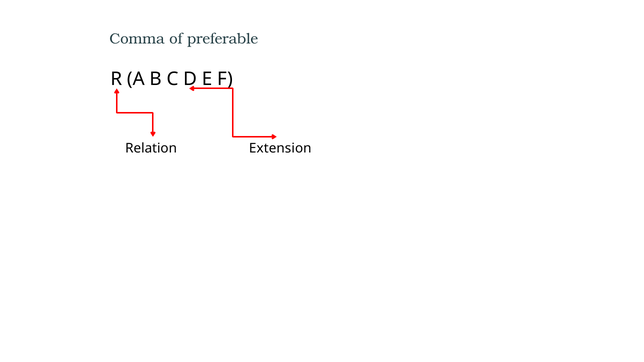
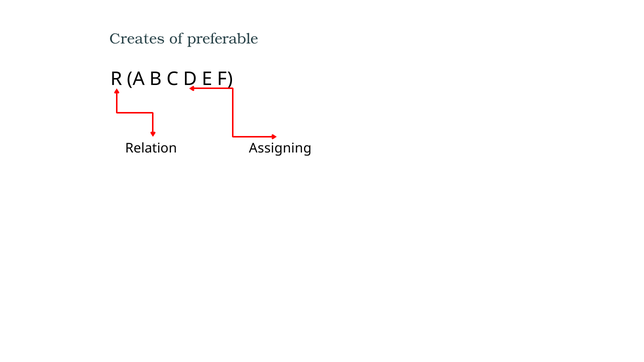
Comma: Comma -> Creates (137, 39)
Extension: Extension -> Assigning (280, 148)
